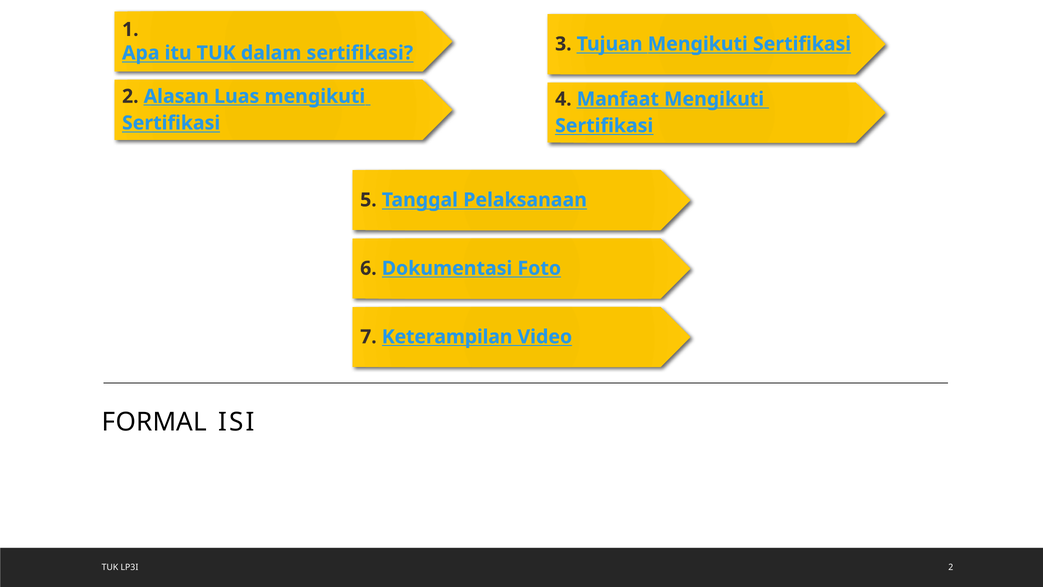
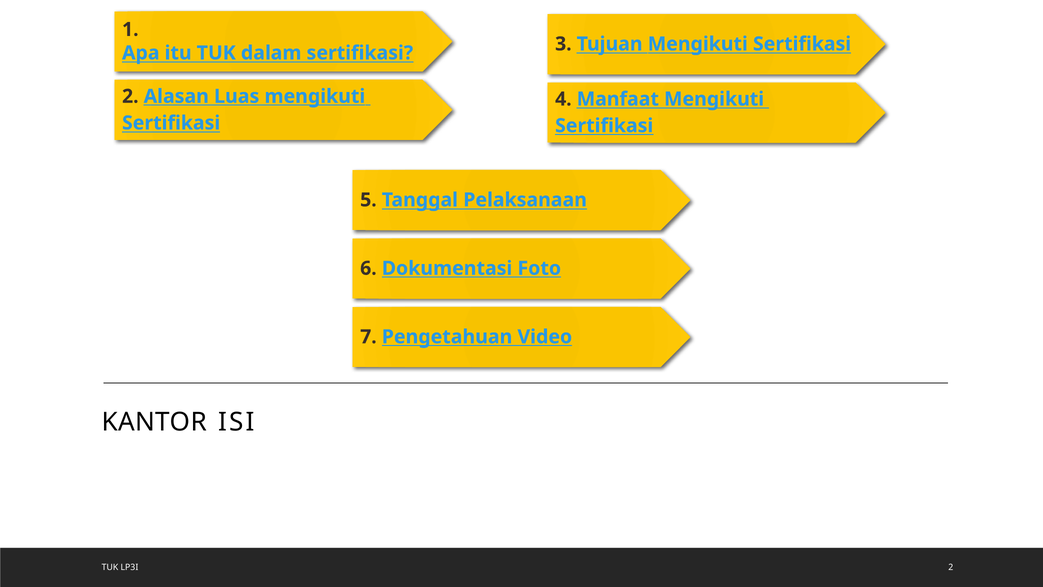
Keterampilan: Keterampilan -> Pengetahuan (447, 337)
FORMAL: FORMAL -> KANTOR (154, 422)
